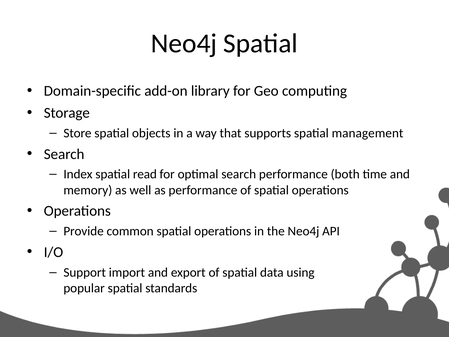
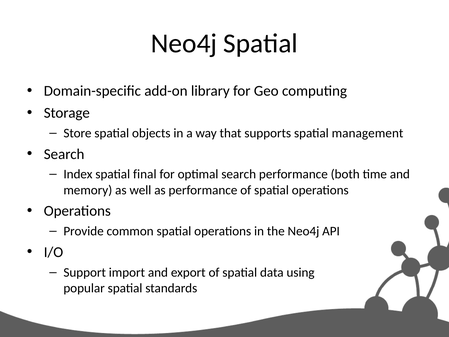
read: read -> final (145, 174)
